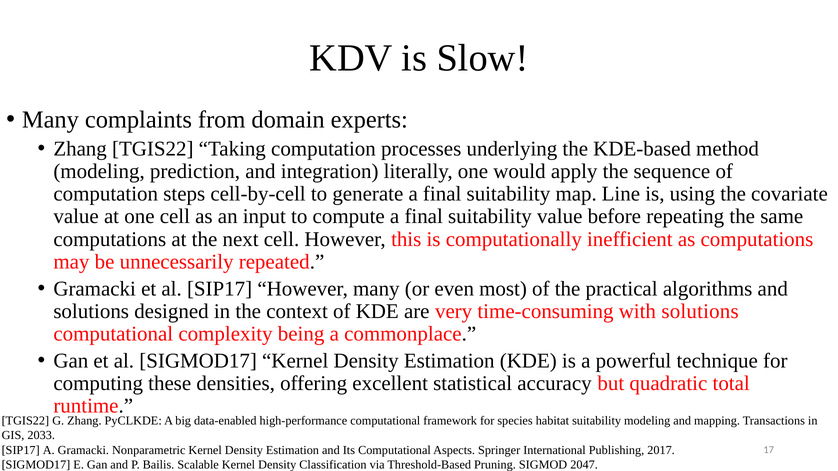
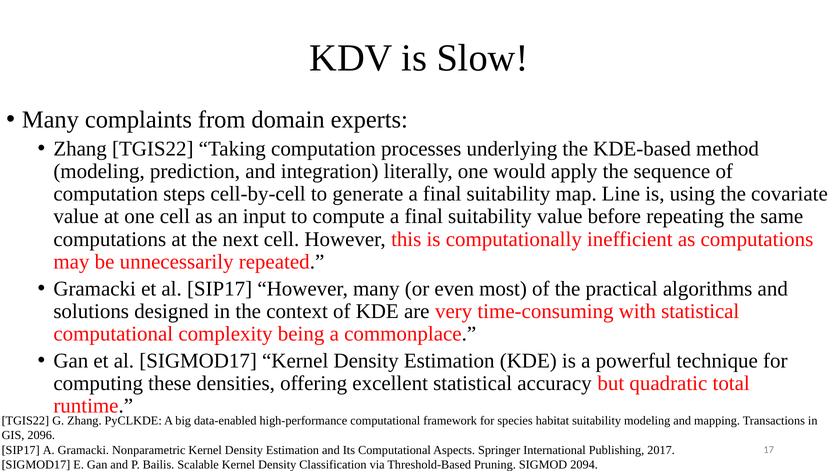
with solutions: solutions -> statistical (700, 312)
2033: 2033 -> 2096 (41, 436)
2047: 2047 -> 2094 (584, 465)
